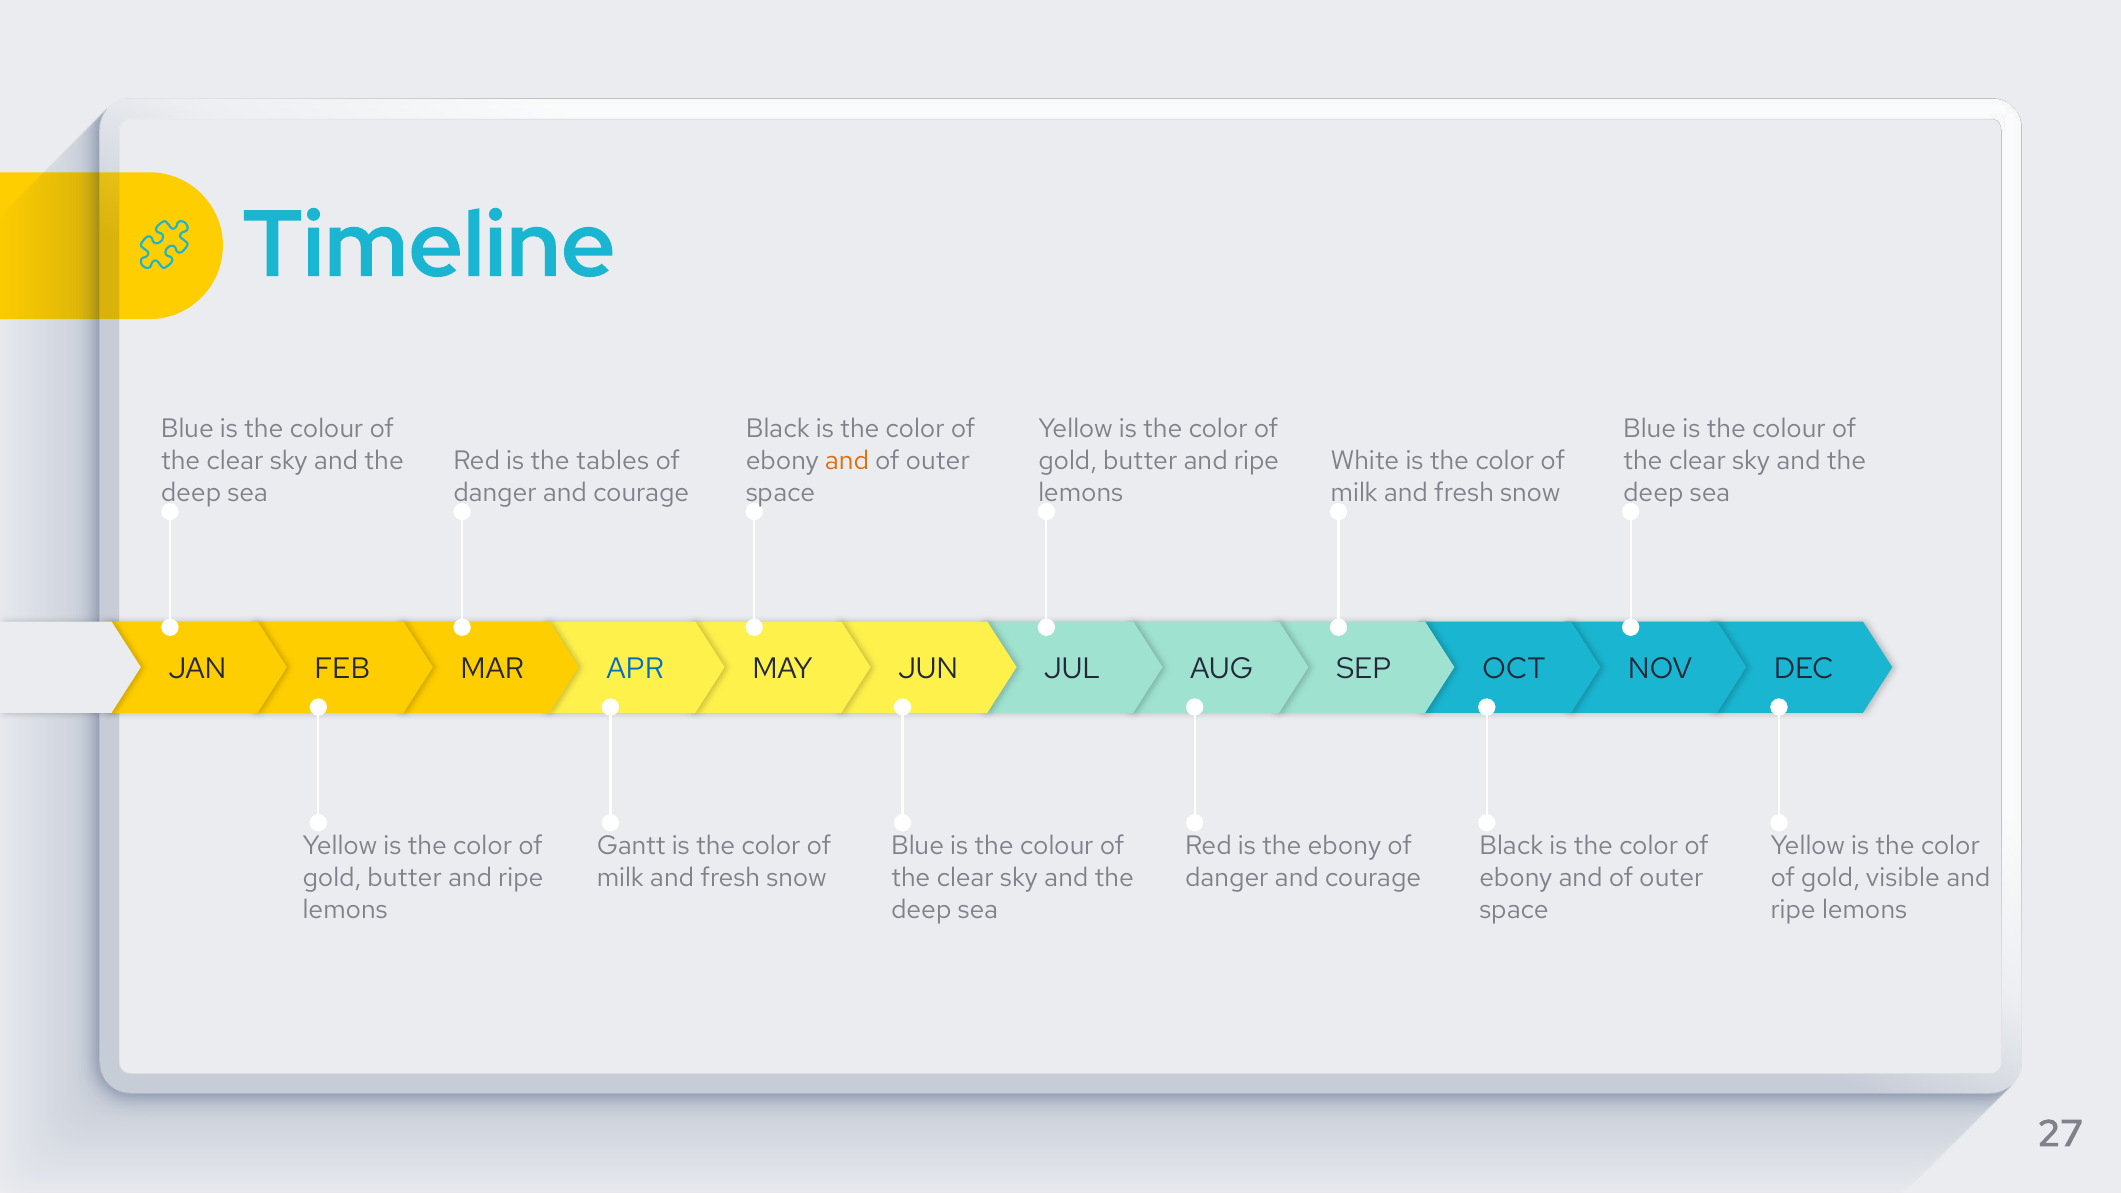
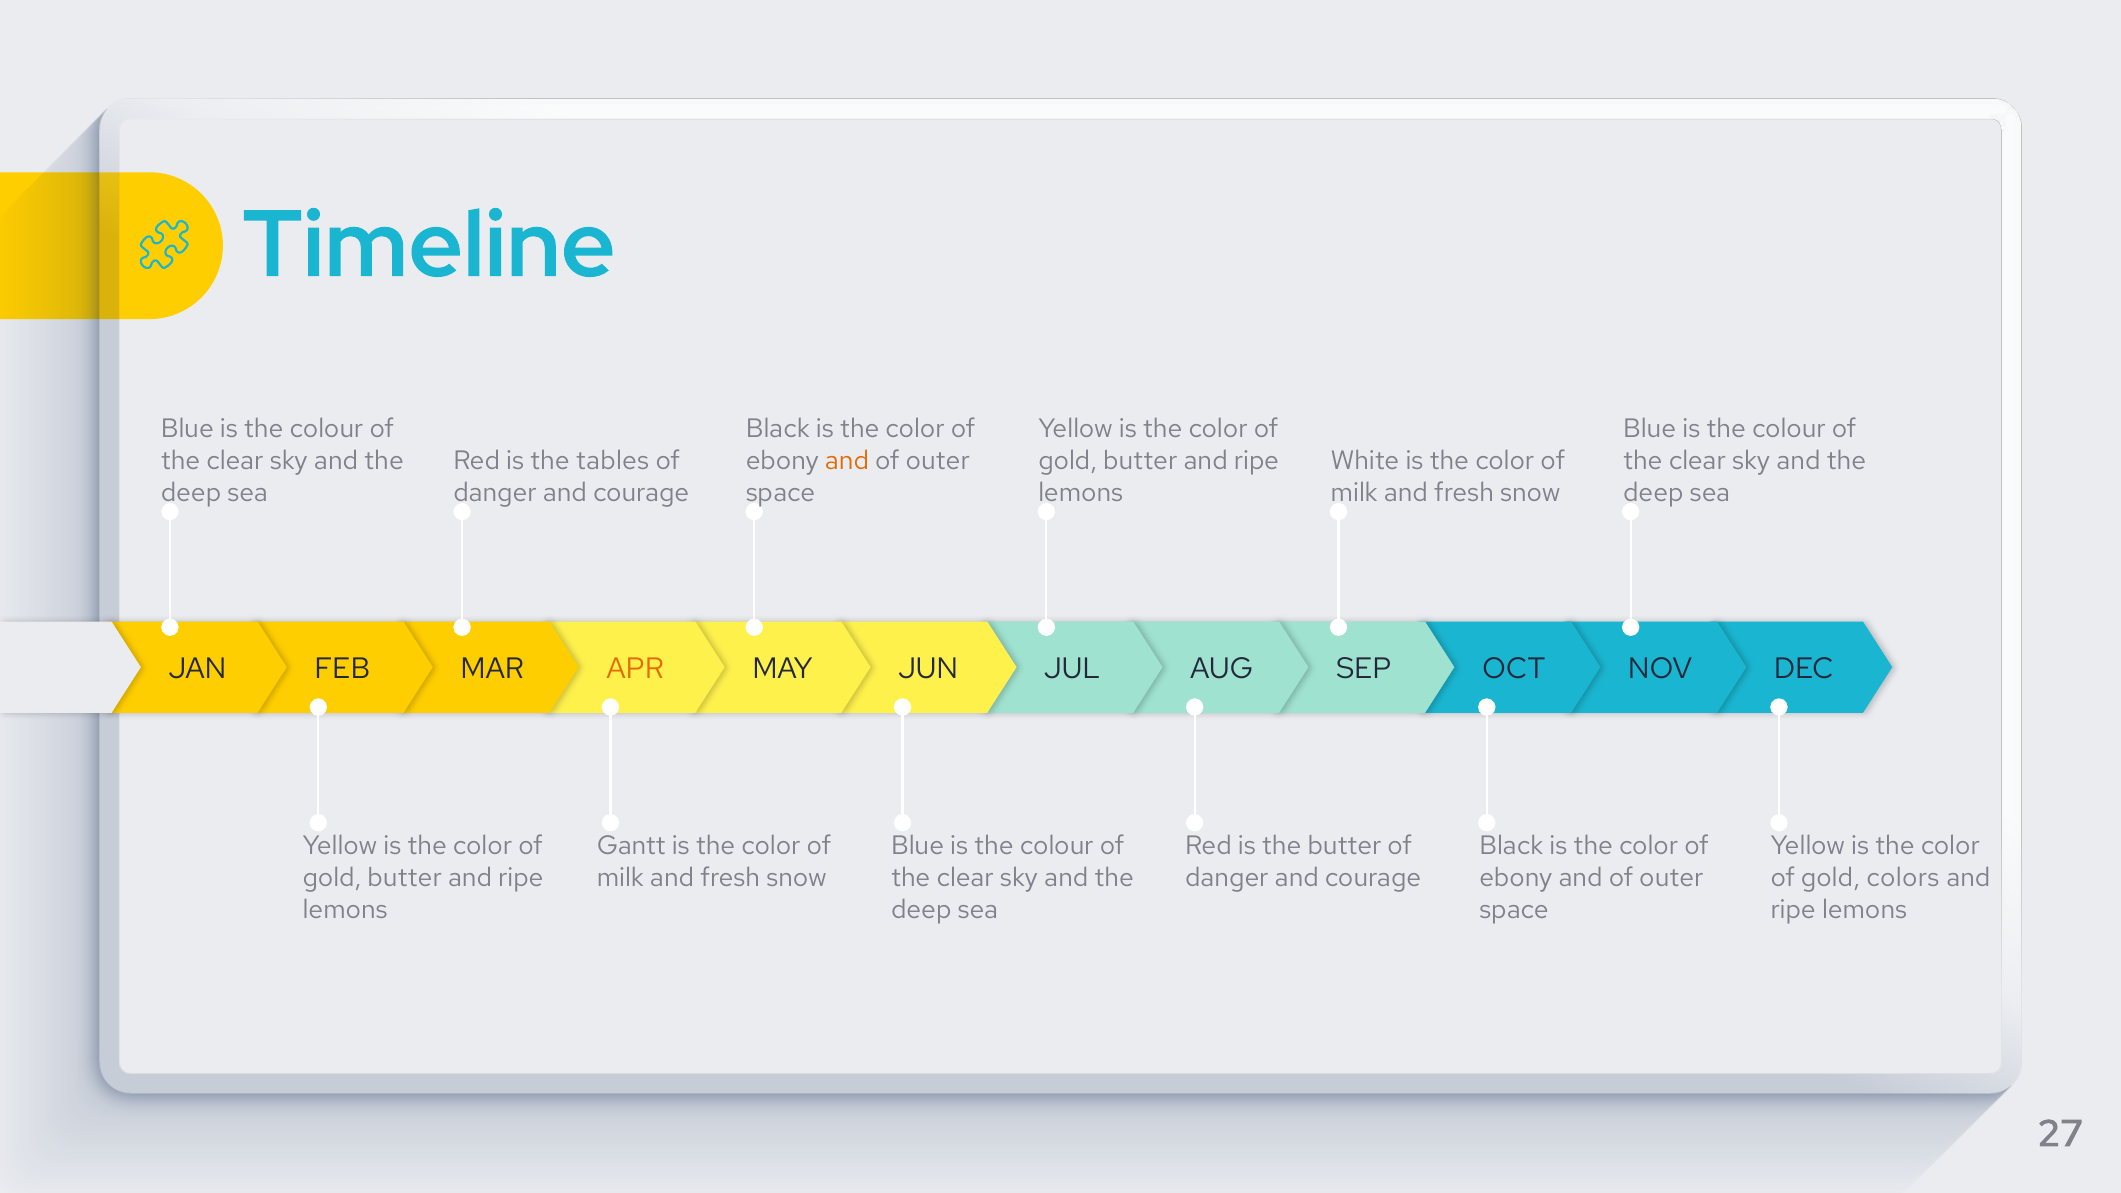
APR colour: blue -> orange (635, 669)
the ebony: ebony -> butter (1345, 846)
visible: visible -> colors (1903, 878)
